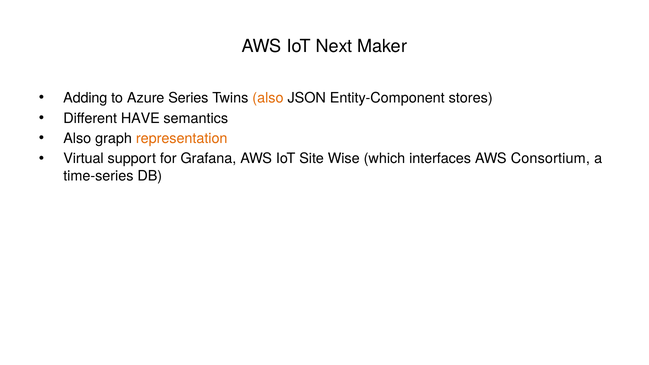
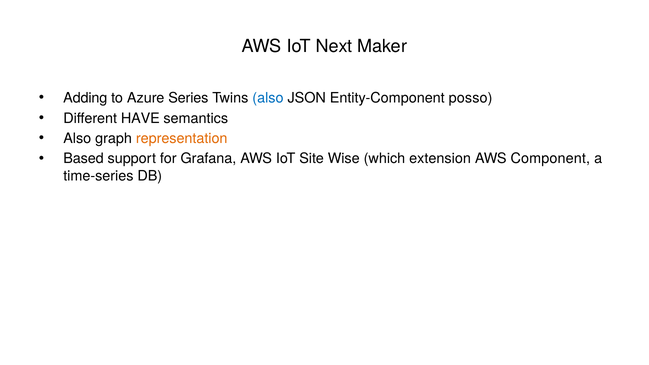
also colour: orange -> blue (268, 98)
stores: stores -> posso (471, 98)
Virtual: Virtual -> Based (84, 159)
interfaces: interfaces -> extension (440, 159)
Consortium: Consortium -> Component (550, 159)
